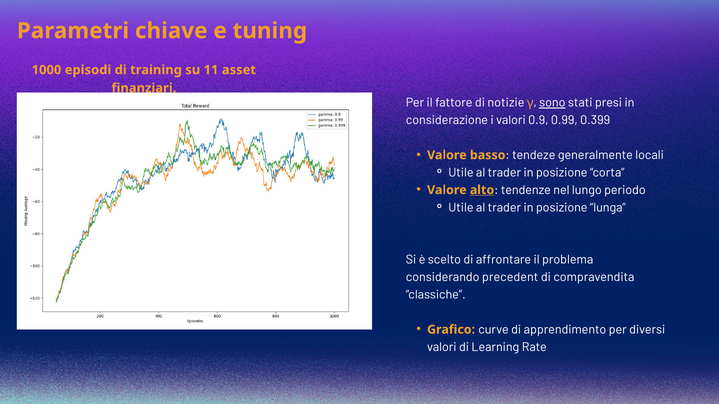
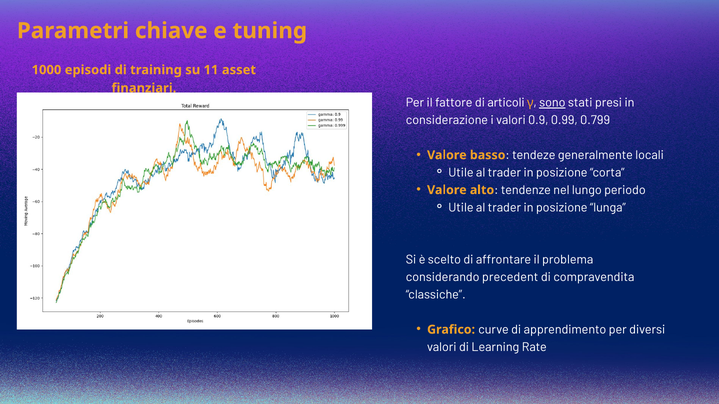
notizie: notizie -> articoli (506, 103)
0.399: 0.399 -> 0.799 (595, 120)
alto underline: present -> none (482, 190)
